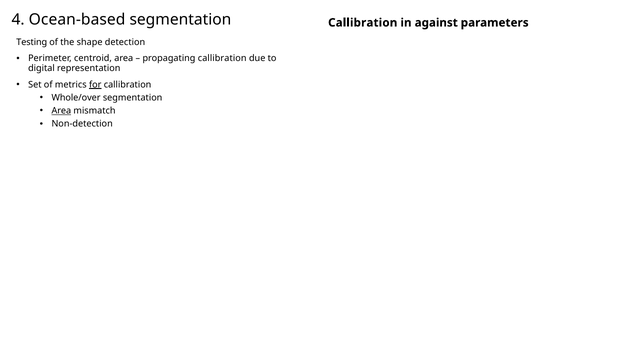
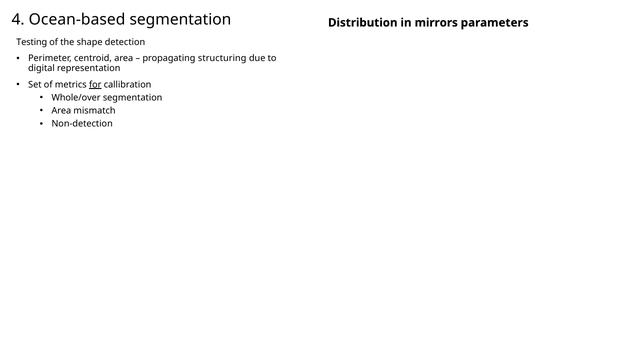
Callibration: Callibration -> Distribution (363, 23)
against: against -> mirrors (436, 23)
propagating callibration: callibration -> structuring (222, 58)
Area underline: present -> none (61, 111)
